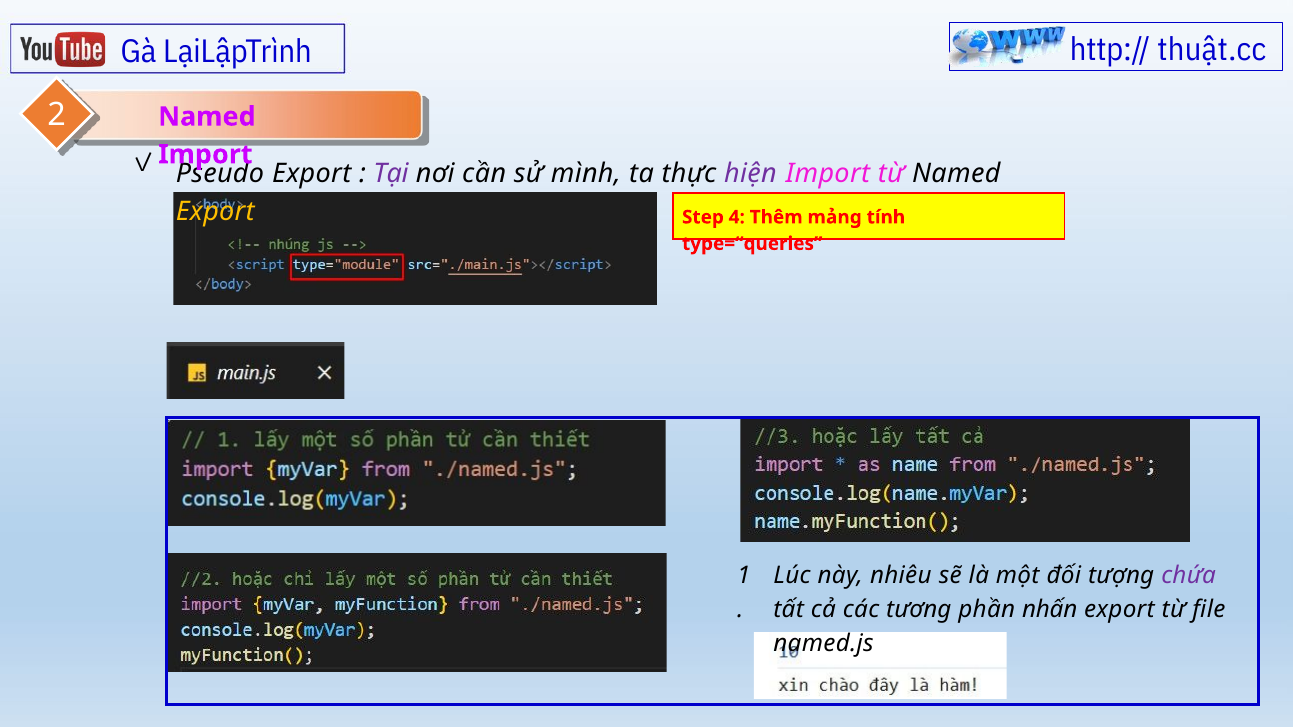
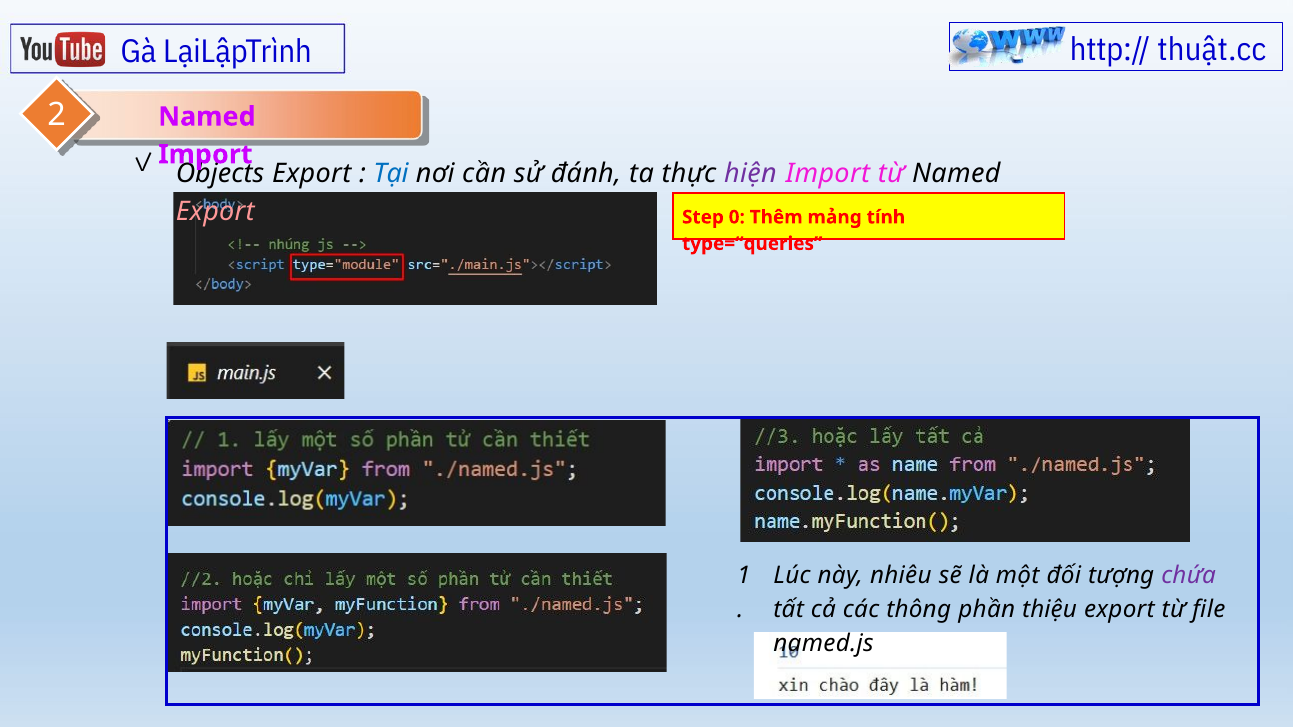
Pseudo: Pseudo -> Objects (220, 174)
Tại colour: purple -> blue (391, 174)
mình: mình -> đánh (586, 174)
Export colour: yellow -> pink (215, 212)
4: 4 -> 0 (737, 217)
tương: tương -> thông (919, 610)
nhấn: nhấn -> thiệu (1050, 610)
